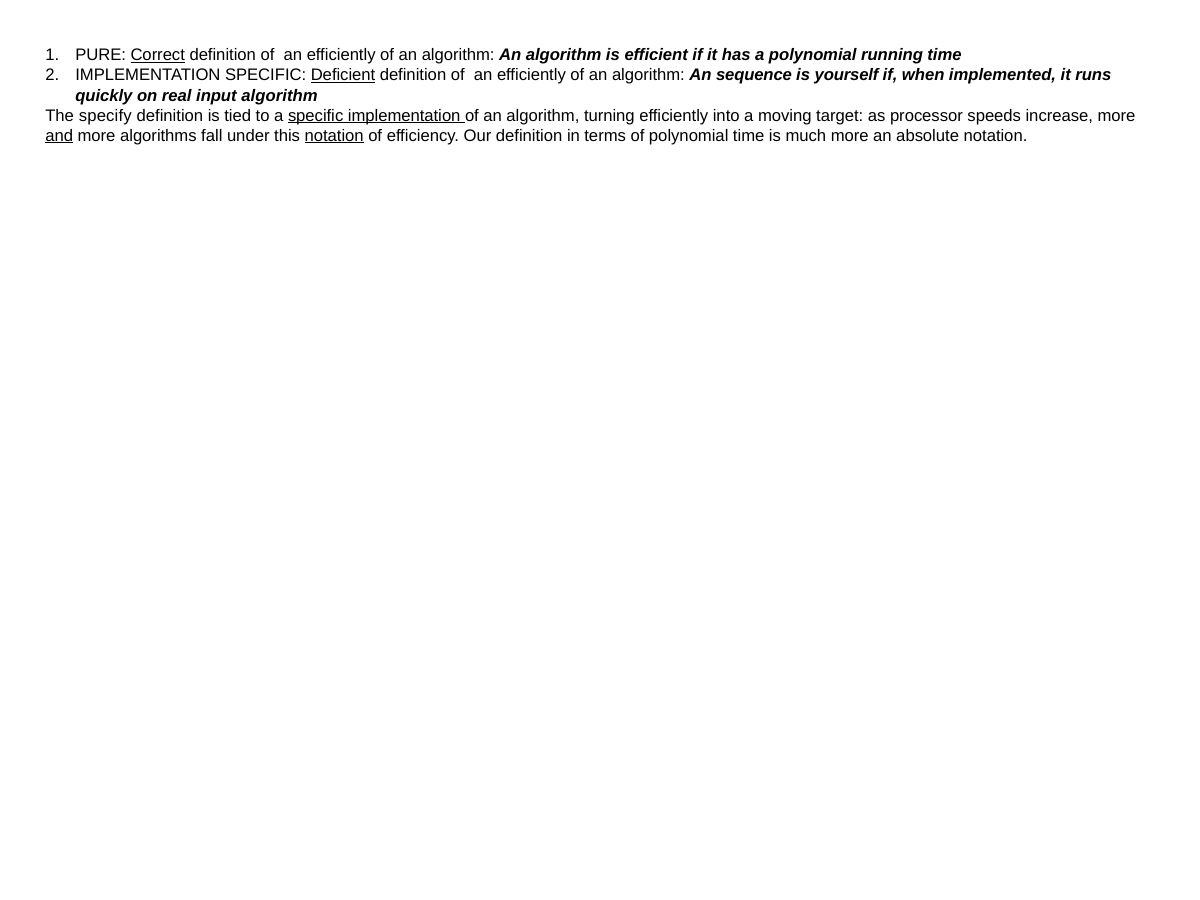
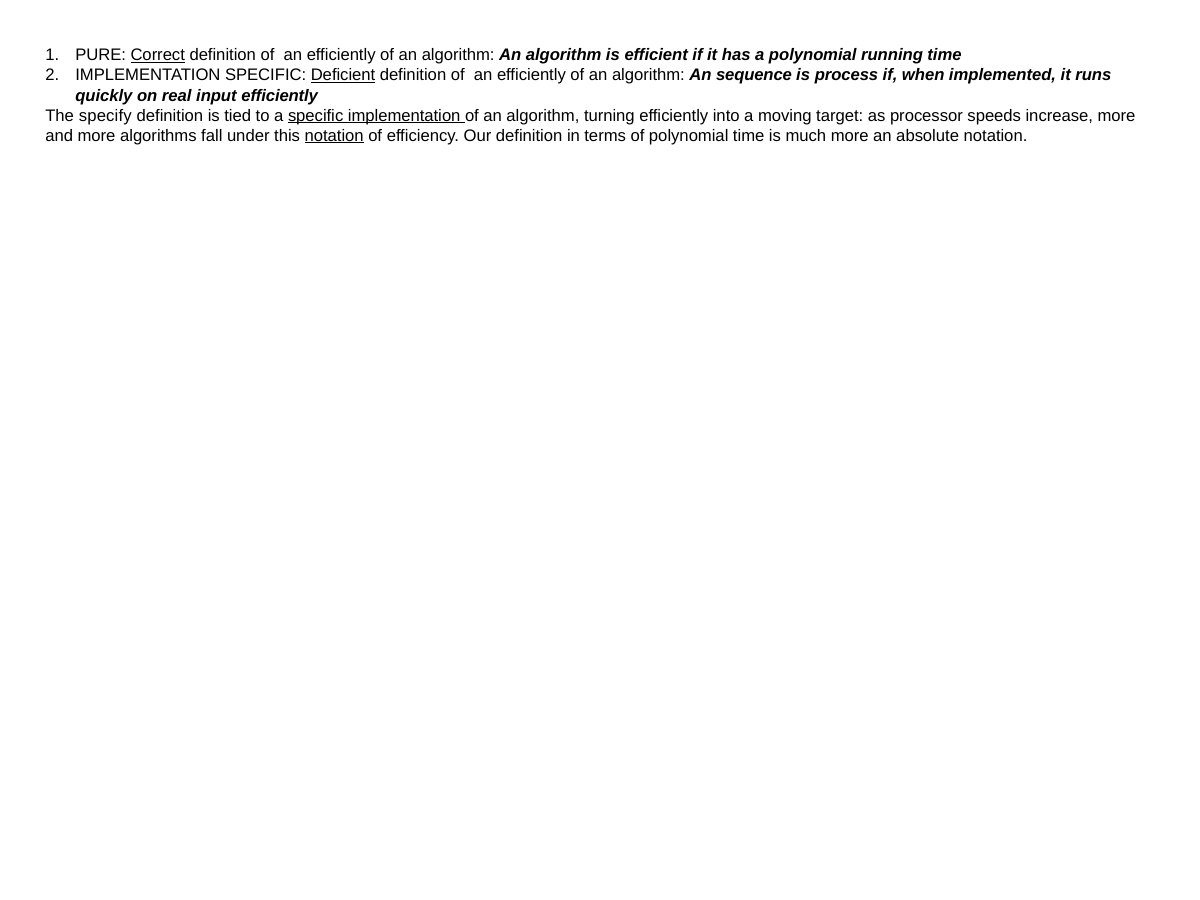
yourself: yourself -> process (846, 75)
input algorithm: algorithm -> efficiently (280, 96)
and underline: present -> none (59, 136)
